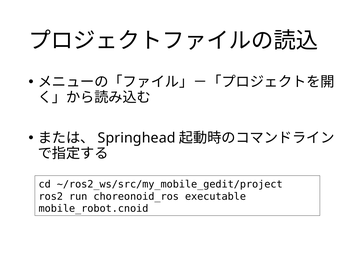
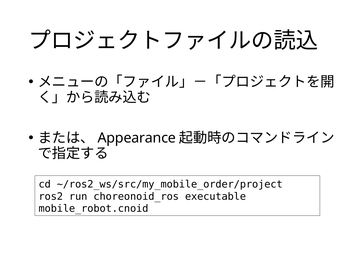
Springhead: Springhead -> Appearance (137, 138)
~/ros2_ws/src/my_mobile_gedit/project: ~/ros2_ws/src/my_mobile_gedit/project -> ~/ros2_ws/src/my_mobile_order/project (170, 184)
